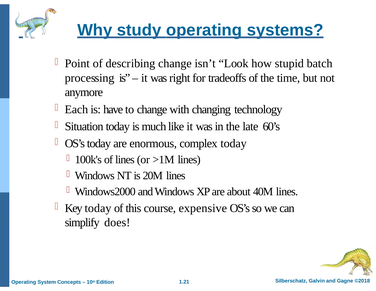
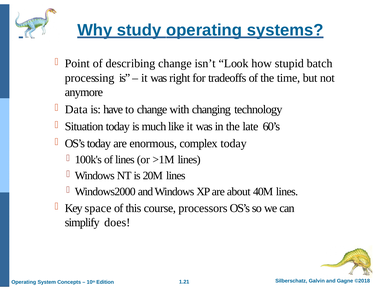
Each: Each -> Data (76, 109)
Key today: today -> space (98, 208)
expensive: expensive -> processors (203, 208)
